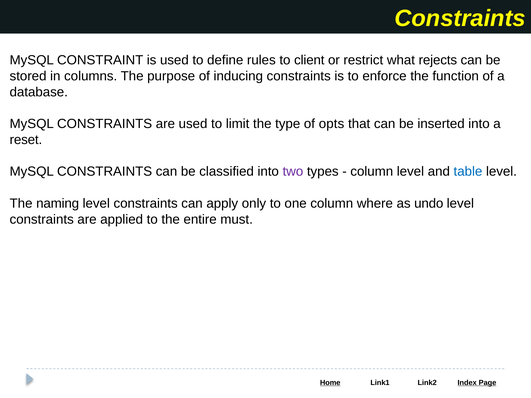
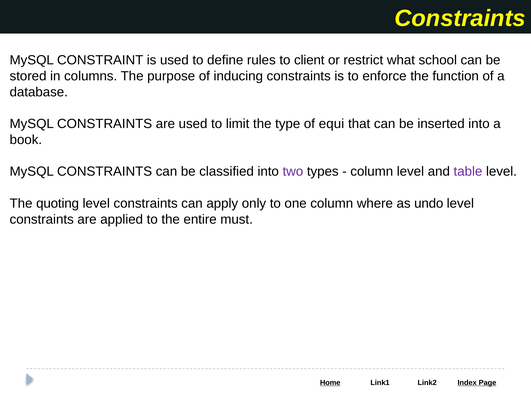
rejects: rejects -> school (438, 60)
opts: opts -> equi (332, 124)
reset: reset -> book (26, 140)
table colour: blue -> purple (468, 172)
naming: naming -> quoting (58, 204)
